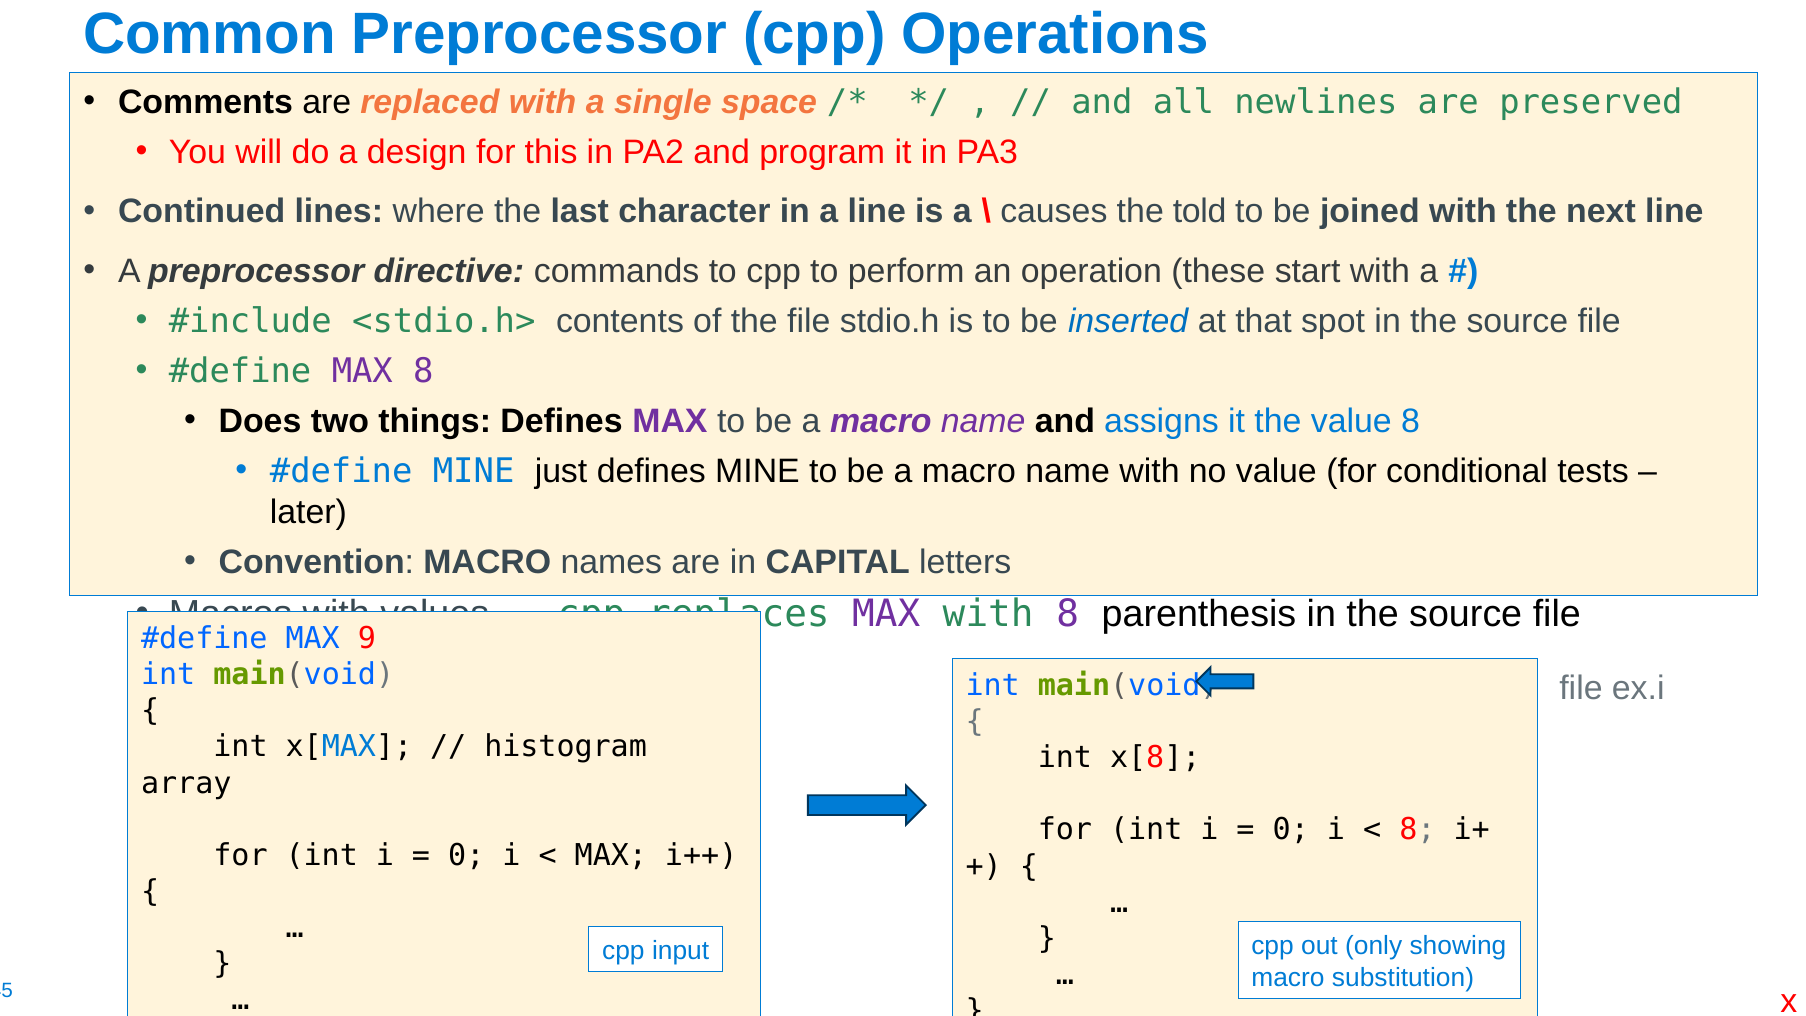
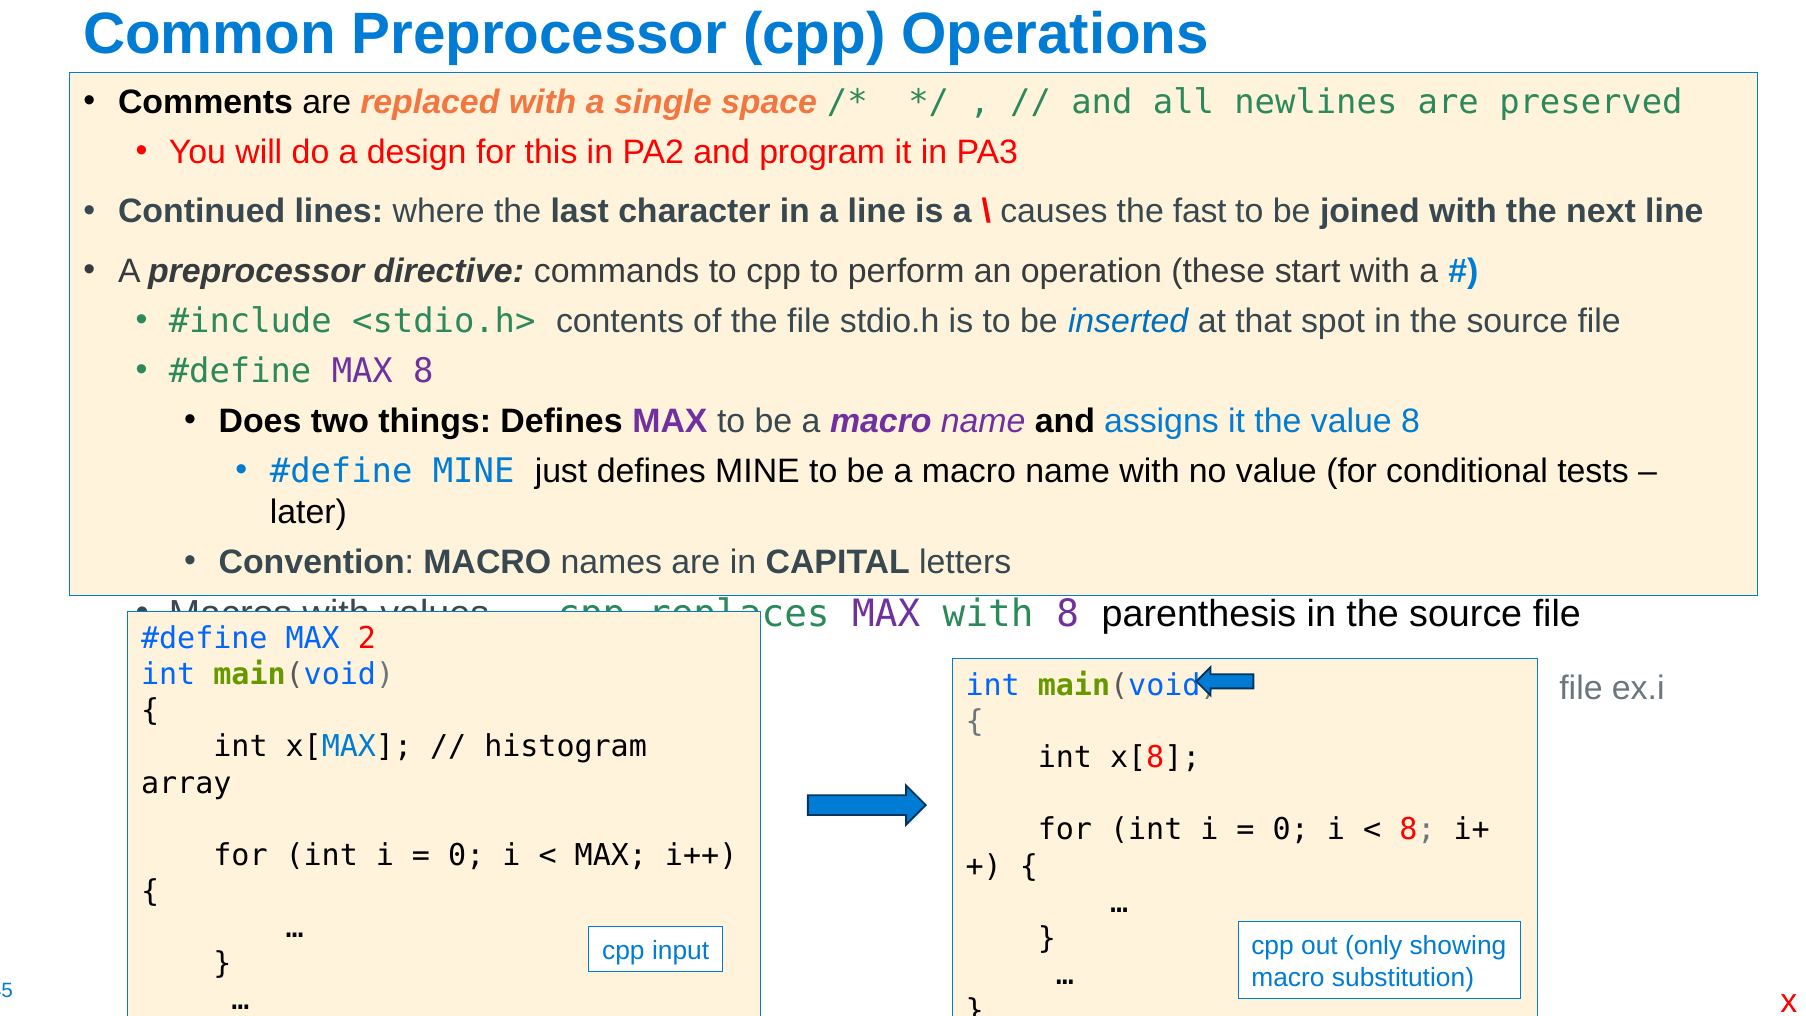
told: told -> fast (1200, 212)
9: 9 -> 2 (367, 639)
